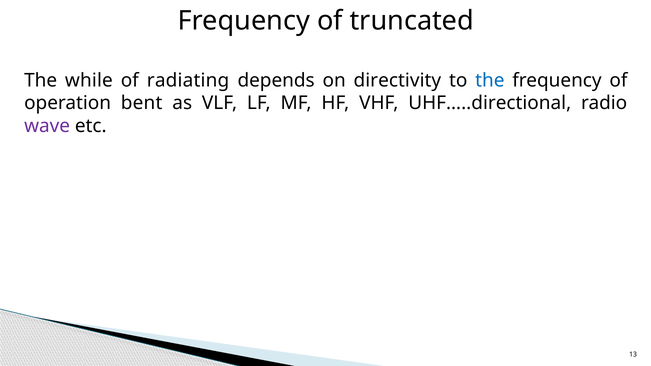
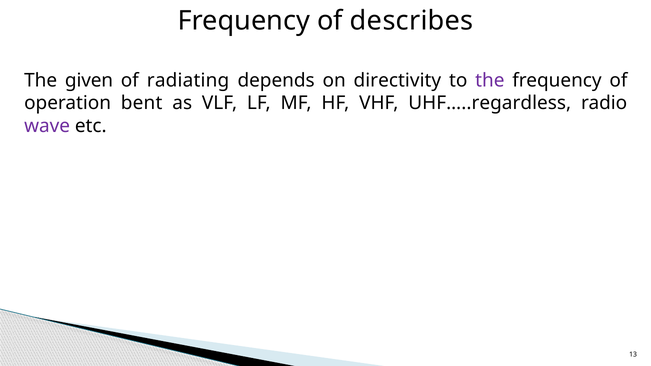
truncated: truncated -> describes (412, 21)
while: while -> given (89, 80)
the colour: blue -> purple (490, 80)
UHF…..directional: UHF…..directional -> UHF…..regardless (490, 103)
